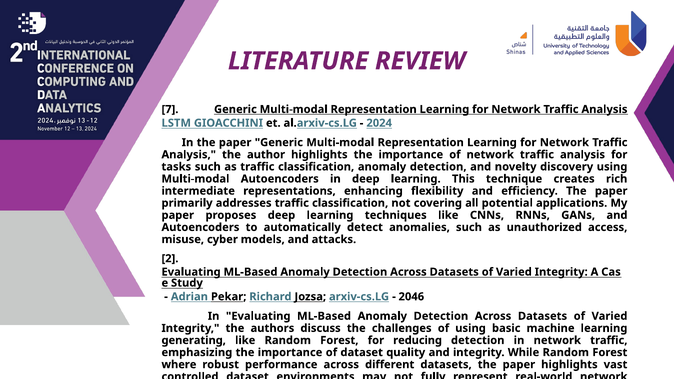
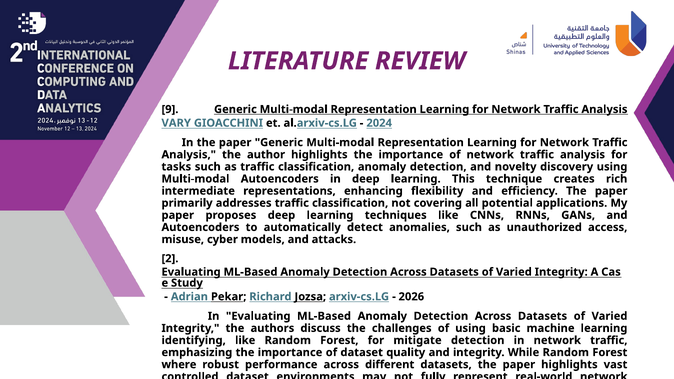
7: 7 -> 9 (170, 109)
LSTM: LSTM -> VARY (176, 123)
2046: 2046 -> 2026 (411, 297)
generating: generating -> identifying (194, 340)
reducing: reducing -> mitigate (418, 340)
